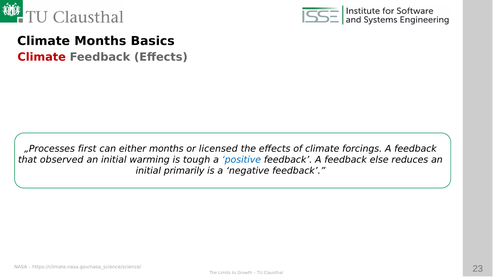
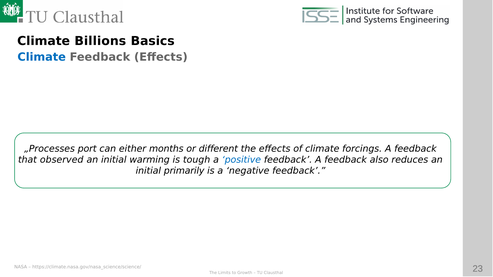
Climate Months: Months -> Billions (100, 41)
Climate colour: red -> blue (42, 57)
first: first -> port (87, 149)
licensed: licensed -> different (218, 149)
else: else -> also (379, 160)
